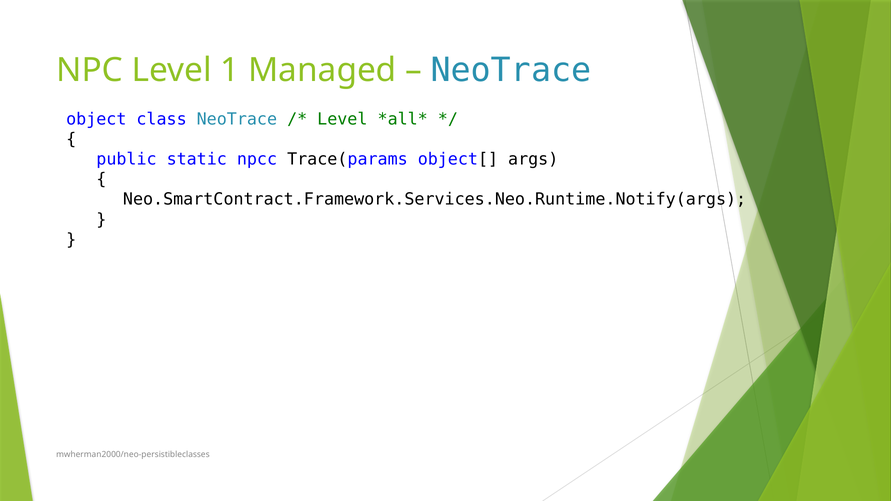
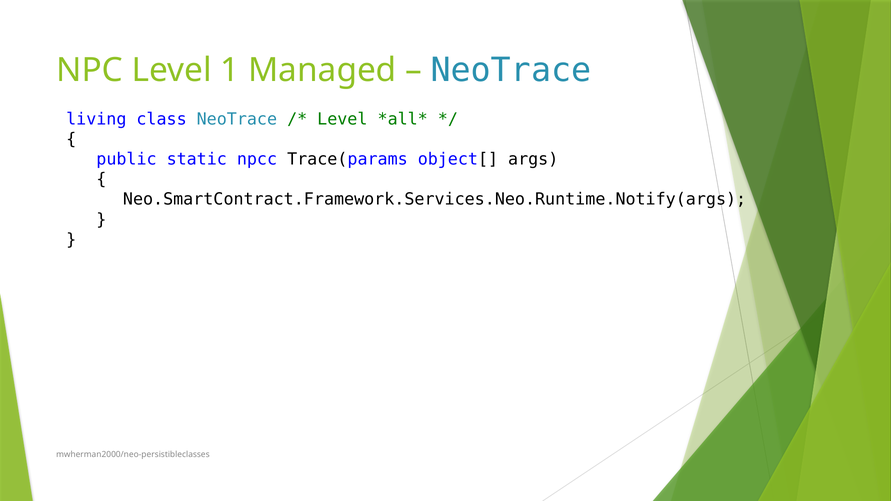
object: object -> living (96, 119)
